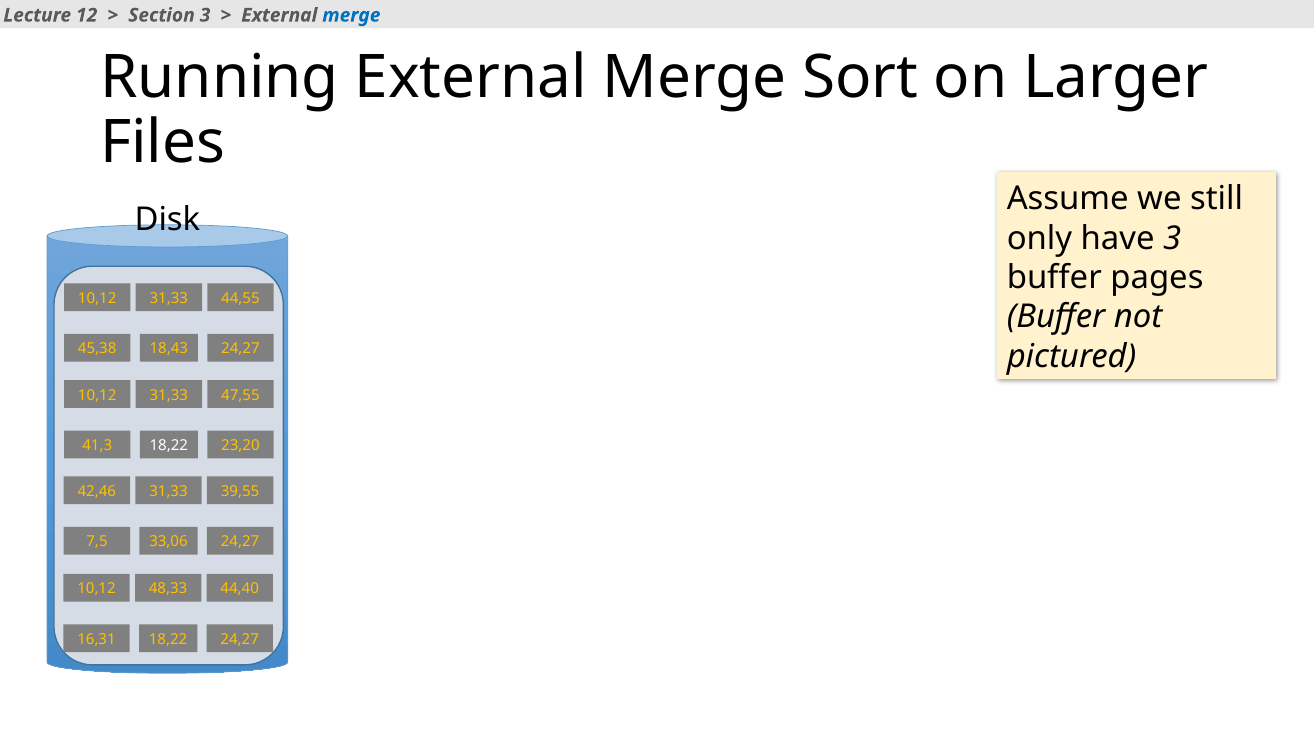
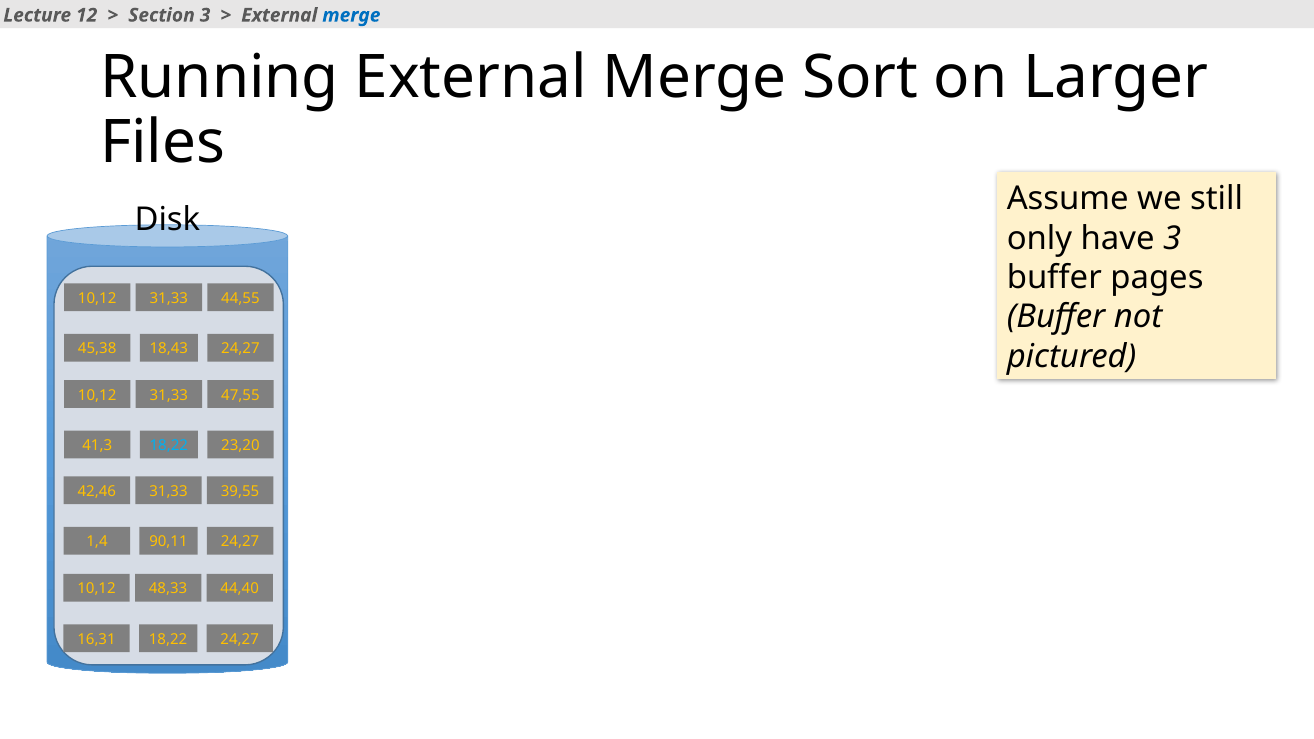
18,22 colour: white -> light blue (169, 446)
7,5: 7,5 -> 1,4 (97, 542)
33,06: 33,06 -> 90,11 (168, 542)
